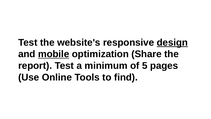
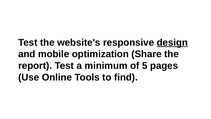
mobile underline: present -> none (54, 54)
